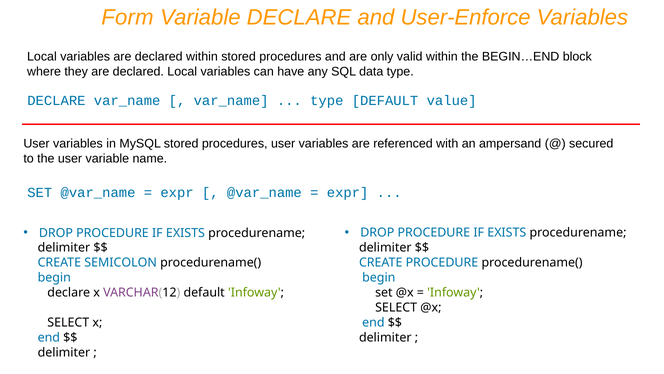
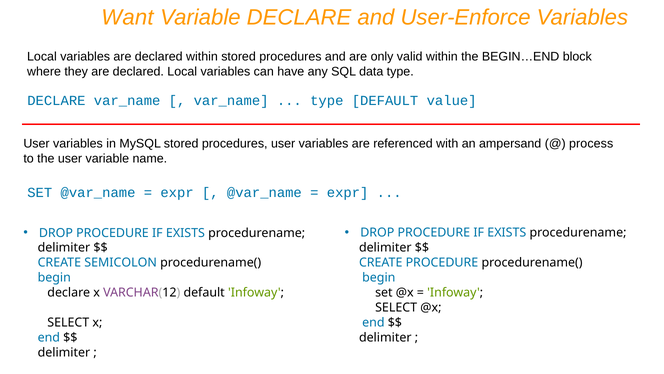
Form: Form -> Want (127, 17)
secured: secured -> process (591, 144)
